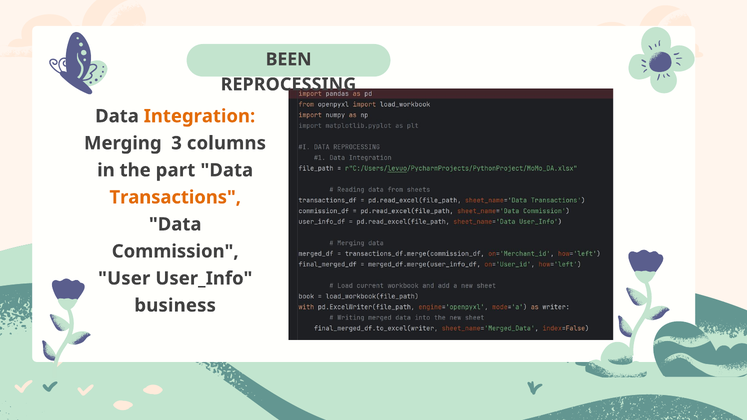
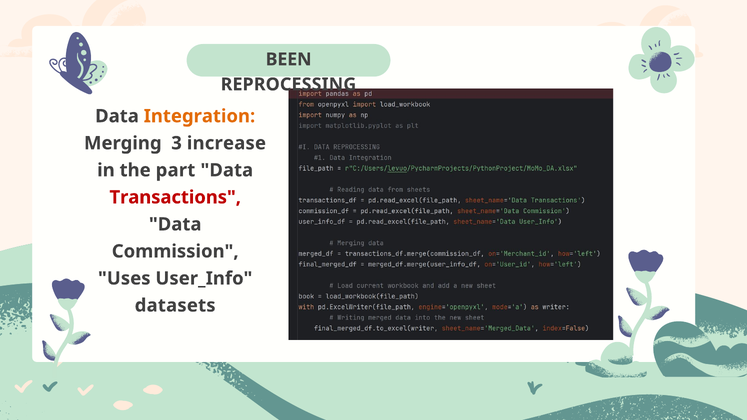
columns: columns -> increase (226, 143)
Transactions colour: orange -> red (175, 197)
User: User -> Uses (124, 279)
business: business -> datasets (175, 306)
